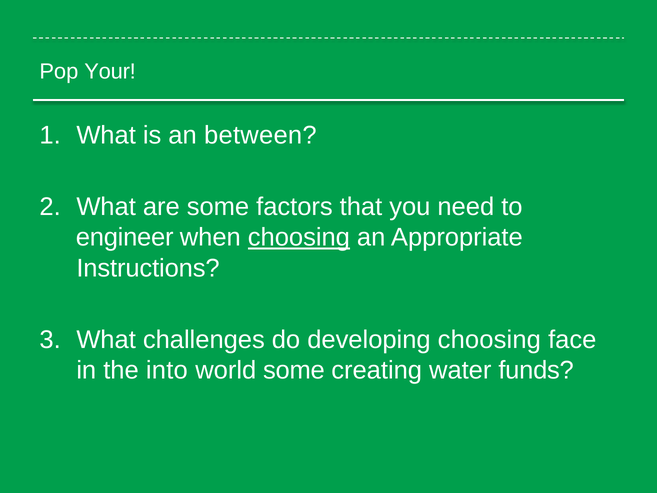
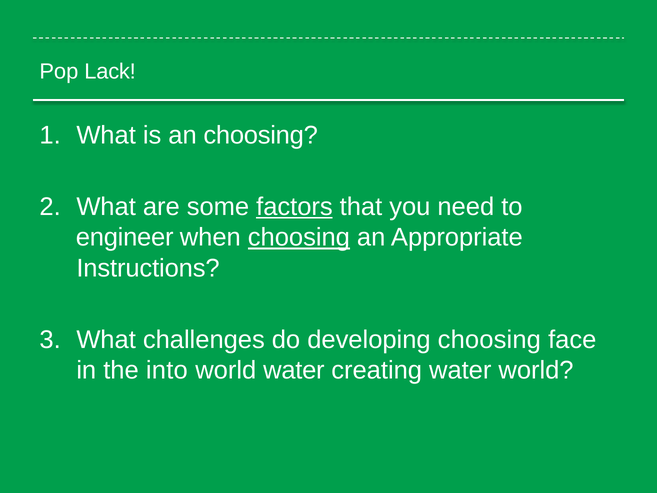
Your: Your -> Lack (110, 71)
an between: between -> choosing (261, 135)
factors underline: none -> present (294, 207)
world some: some -> water (294, 370)
water funds: funds -> world (536, 370)
